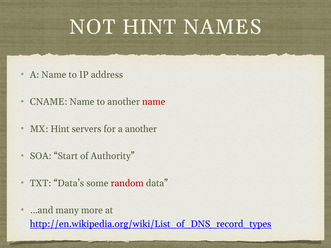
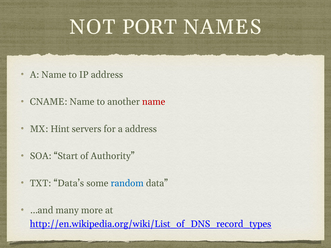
NOT HINT: HINT -> PORT (149, 27)
a another: another -> address (141, 129)
random colour: red -> blue (127, 183)
